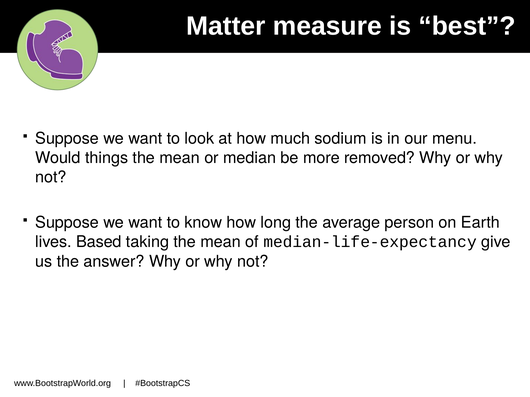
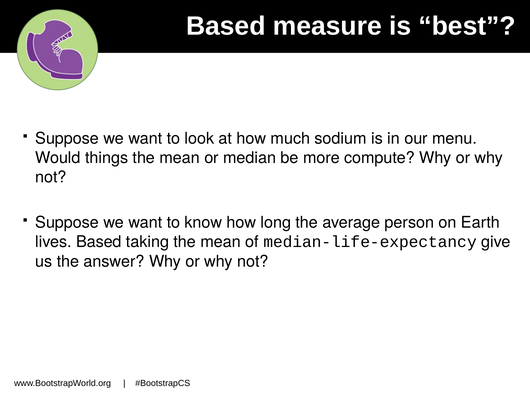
Matter: Matter -> Based (226, 26)
removed: removed -> compute (379, 158)
